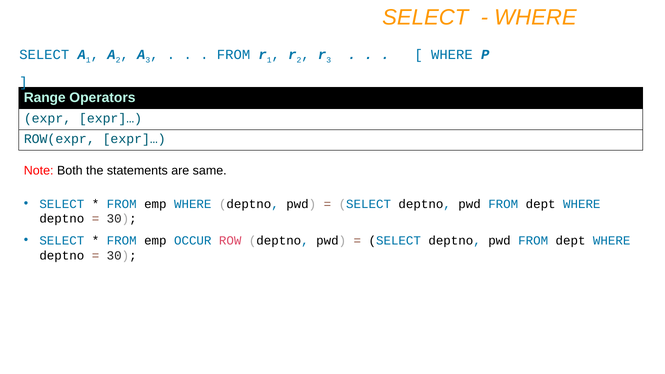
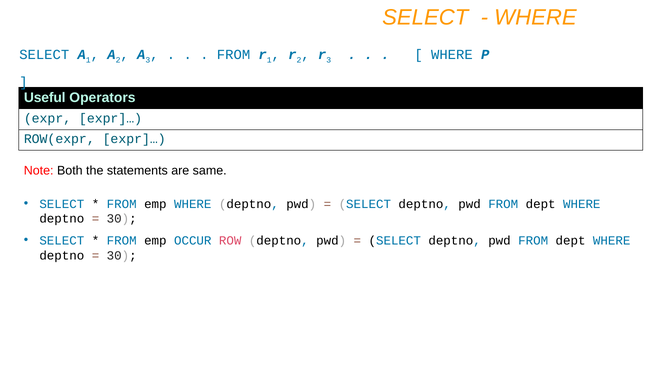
Range: Range -> Useful (45, 98)
